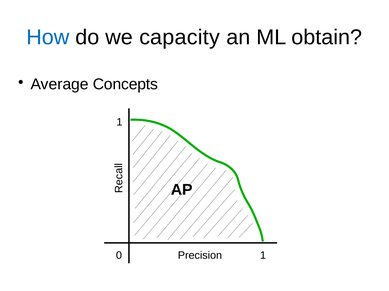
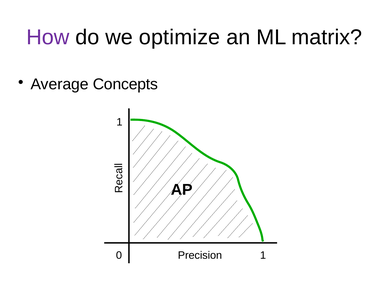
How colour: blue -> purple (48, 37)
capacity: capacity -> optimize (180, 37)
obtain: obtain -> matrix (327, 37)
